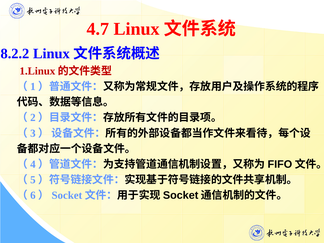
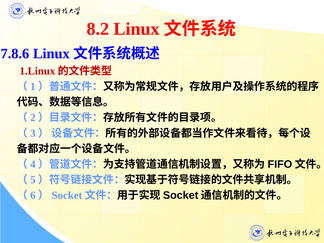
4.7: 4.7 -> 8.2 (98, 29)
8.2.2: 8.2.2 -> 7.8.6 (15, 54)
